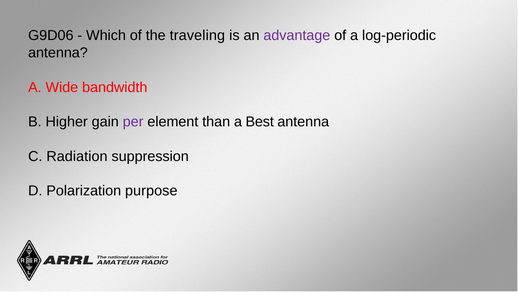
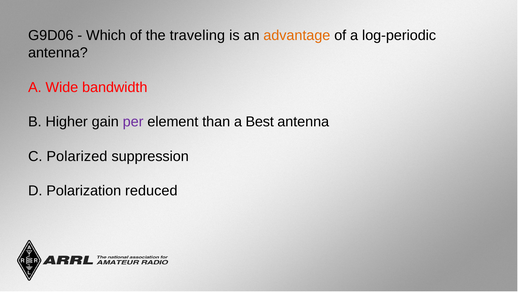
advantage colour: purple -> orange (297, 35)
Radiation: Radiation -> Polarized (77, 156)
purpose: purpose -> reduced (151, 190)
